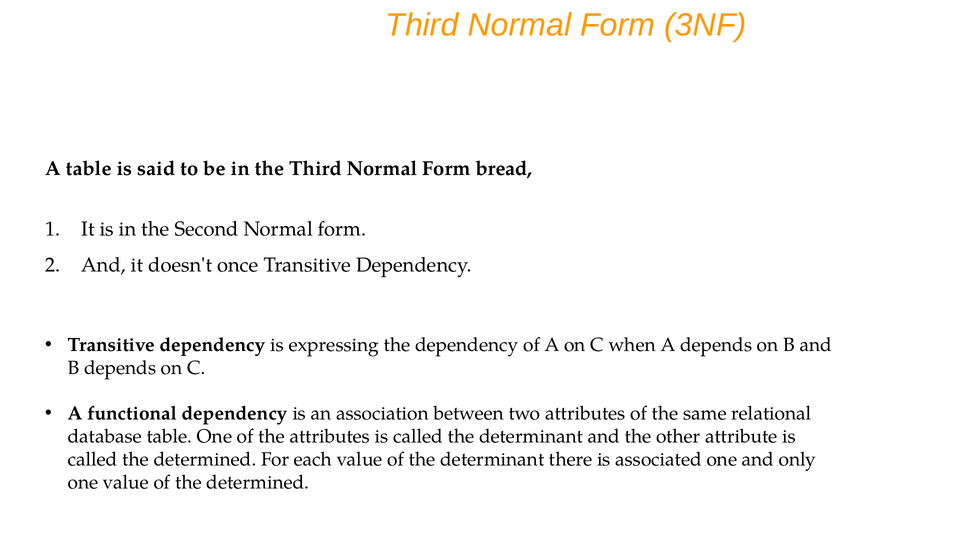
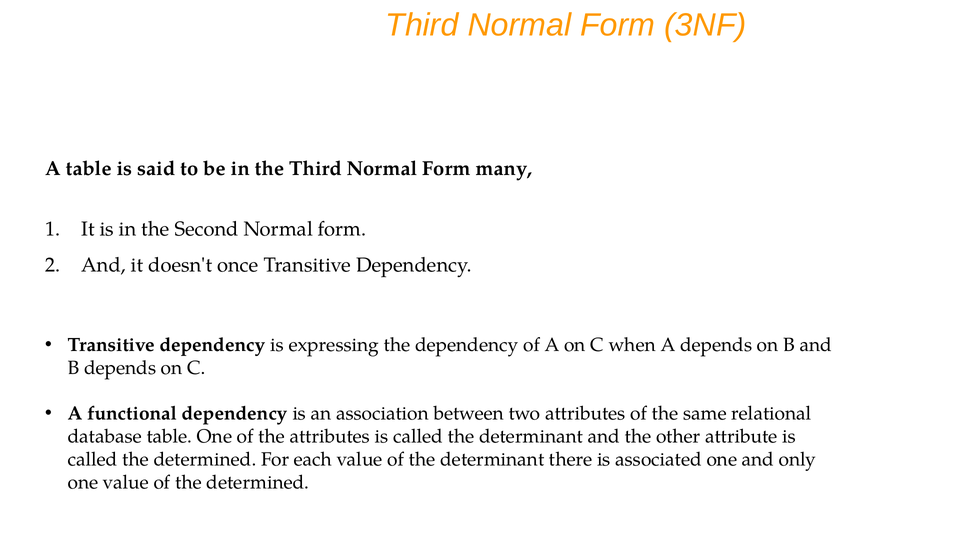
bread: bread -> many (504, 169)
